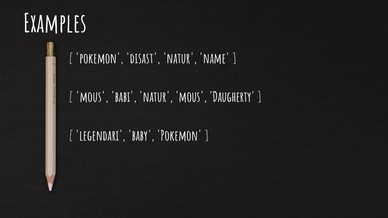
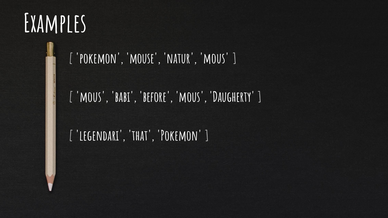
disast: disast -> mouse (143, 59)
natur name: name -> mous (214, 59)
babi natur: natur -> before (156, 97)
baby: baby -> that (141, 136)
